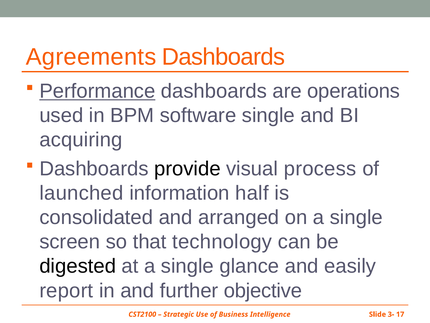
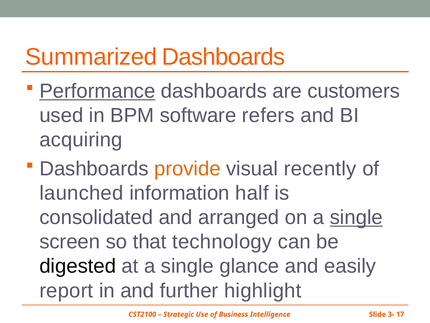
Agreements: Agreements -> Summarized (91, 57)
operations: operations -> customers (354, 91)
software single: single -> refers (268, 115)
provide colour: black -> orange (187, 168)
process: process -> recently (320, 168)
single underline: none -> present (356, 217)
objective: objective -> highlight (263, 290)
